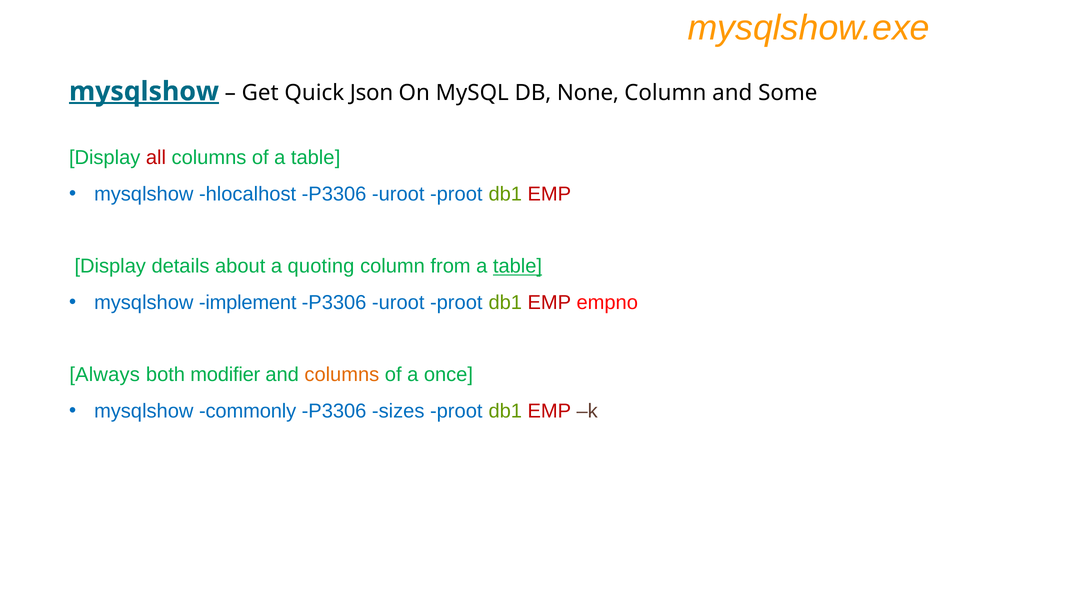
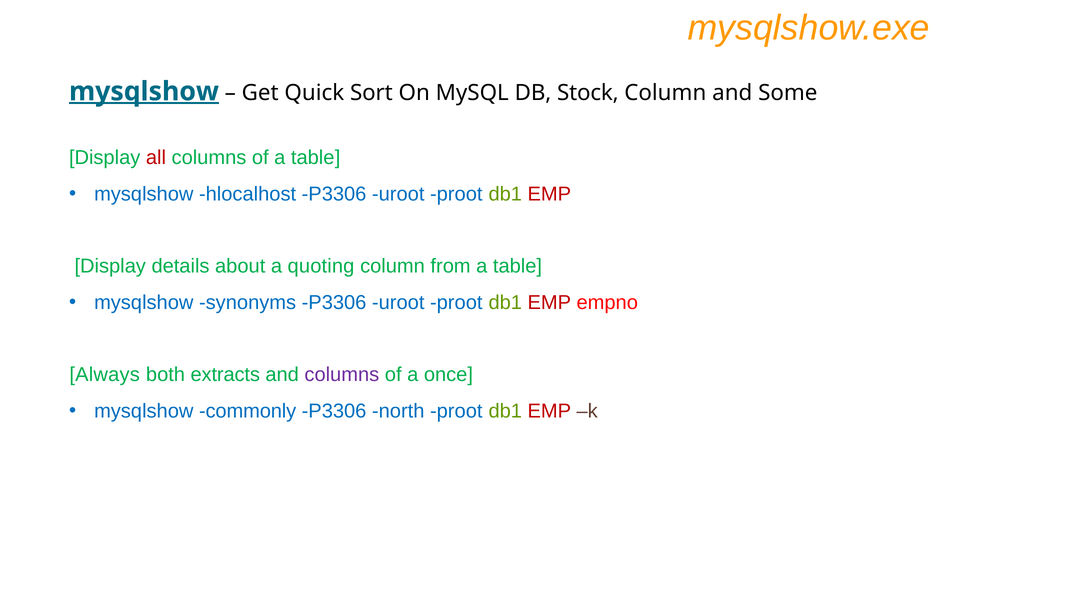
Json: Json -> Sort (371, 93)
None: None -> Stock (588, 93)
table underline: present -> none (517, 266)
implement: implement -> synonyms (248, 302)
modifier: modifier -> extracts (225, 375)
columns colour: orange -> purple (342, 375)
sizes: sizes -> north (398, 411)
